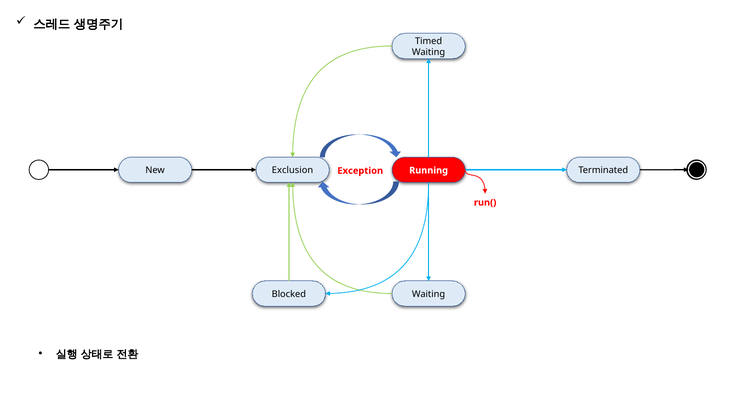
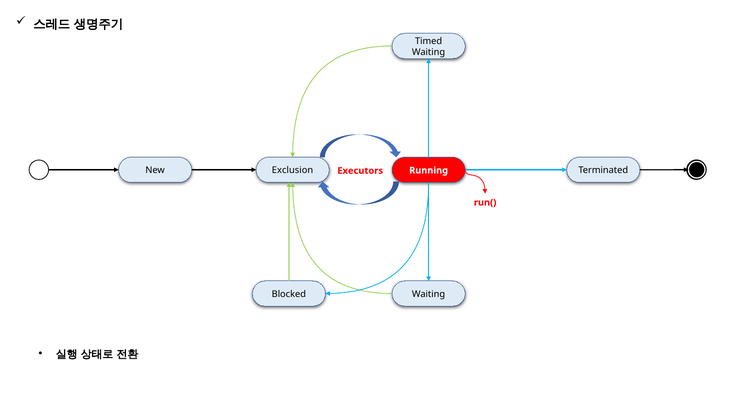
Exception: Exception -> Executors (360, 171)
